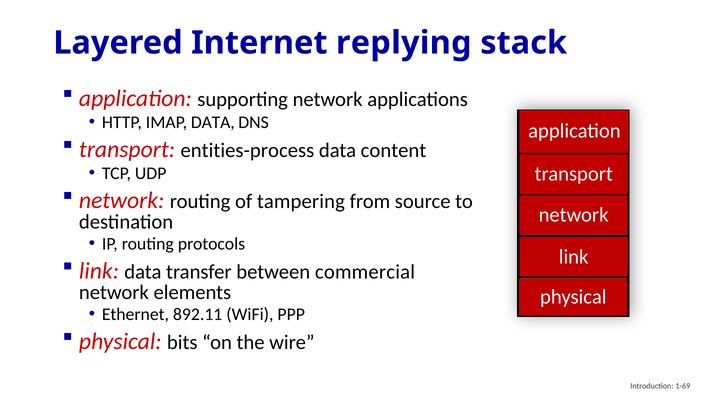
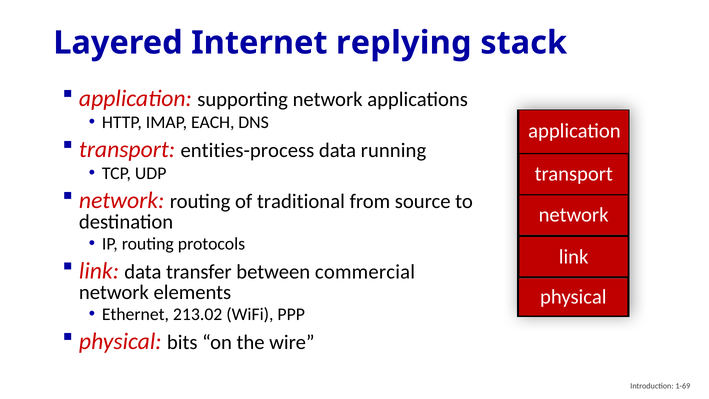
IMAP DATA: DATA -> EACH (213, 122)
content: content -> running (393, 150)
tampering: tampering -> traditional (301, 201)
892.11: 892.11 -> 213.02 (198, 314)
